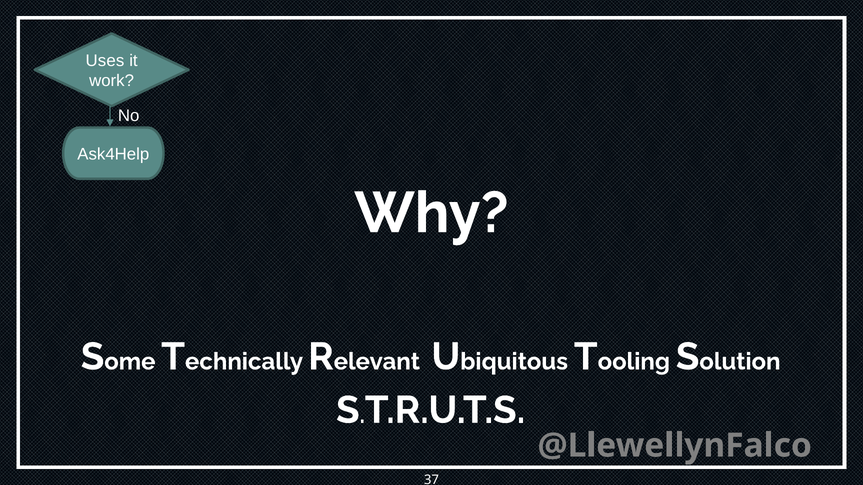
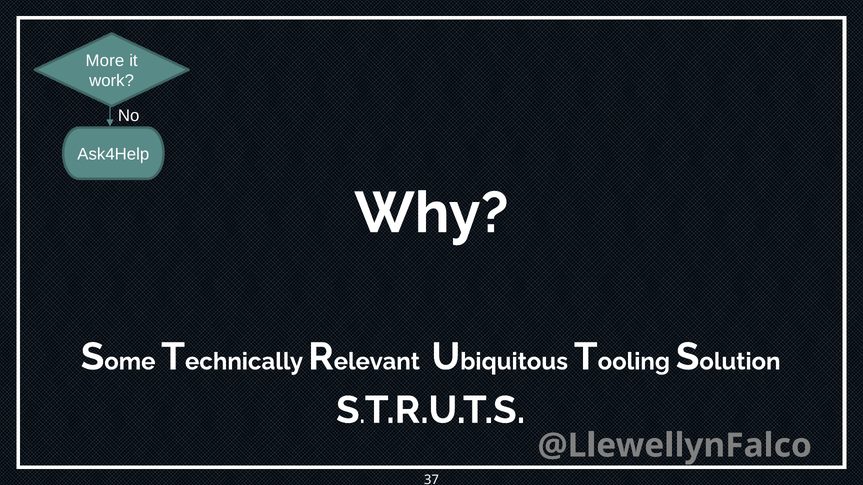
Uses: Uses -> More (105, 61)
